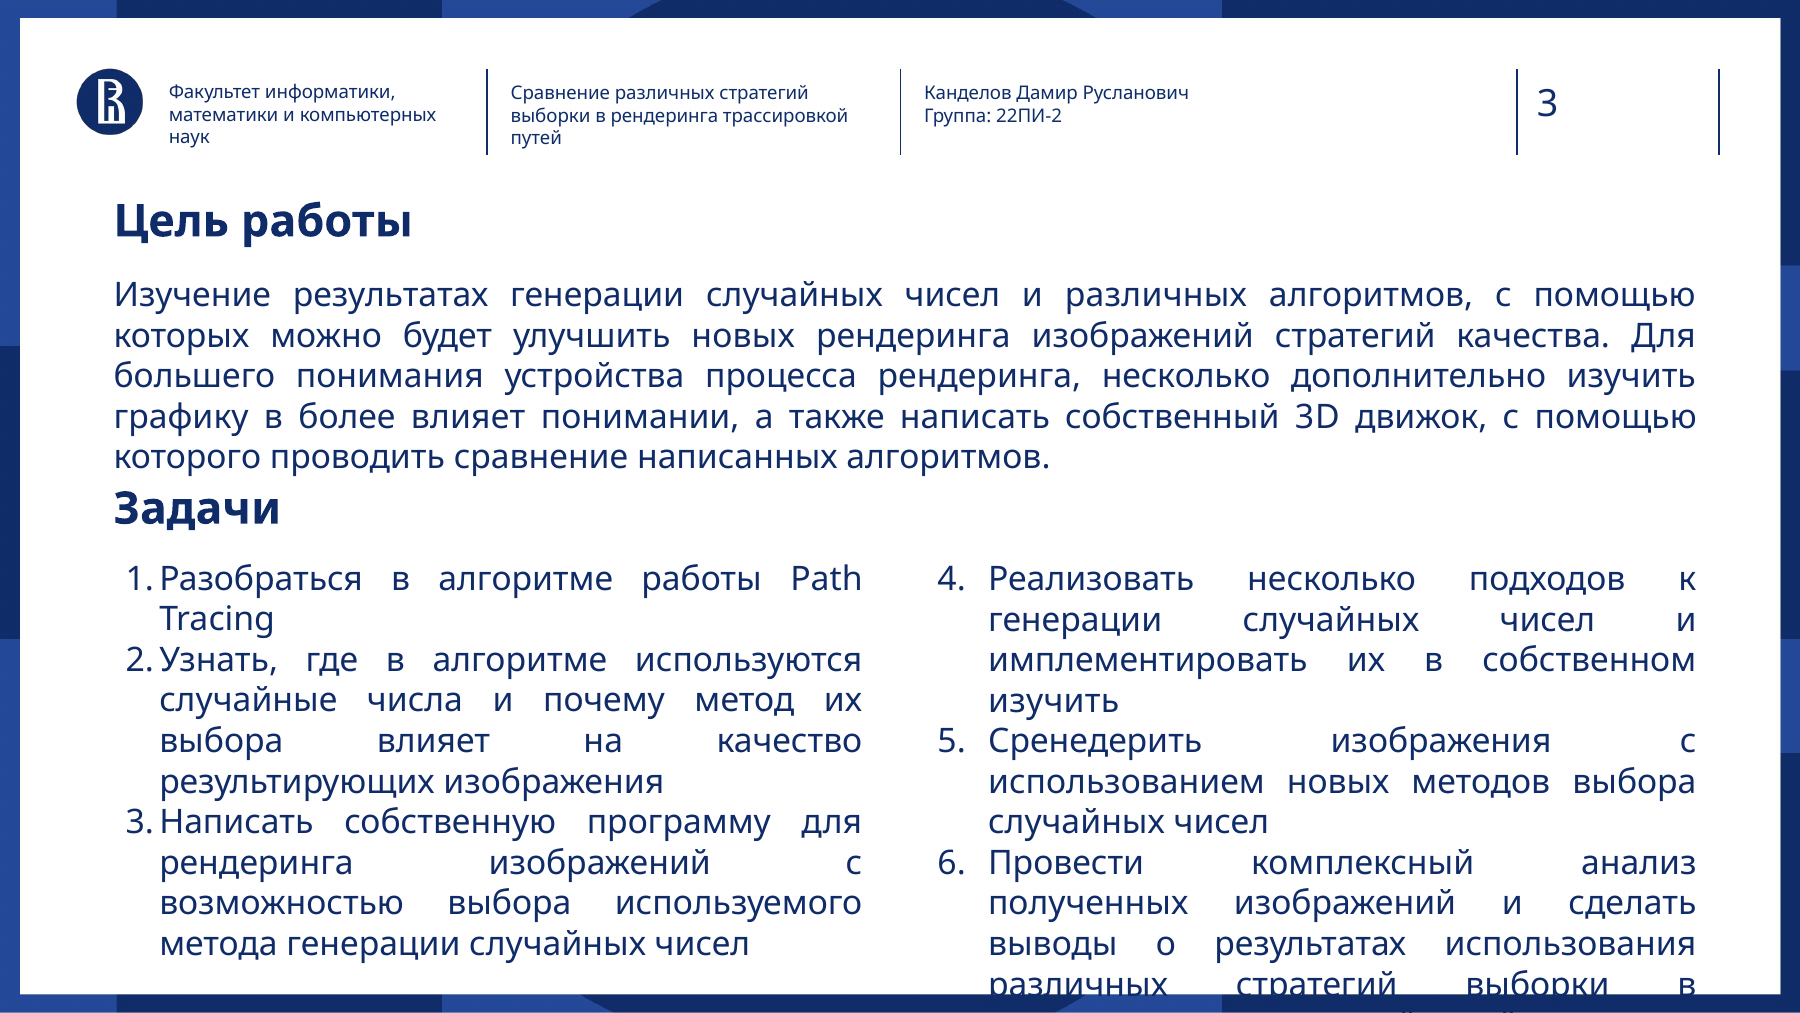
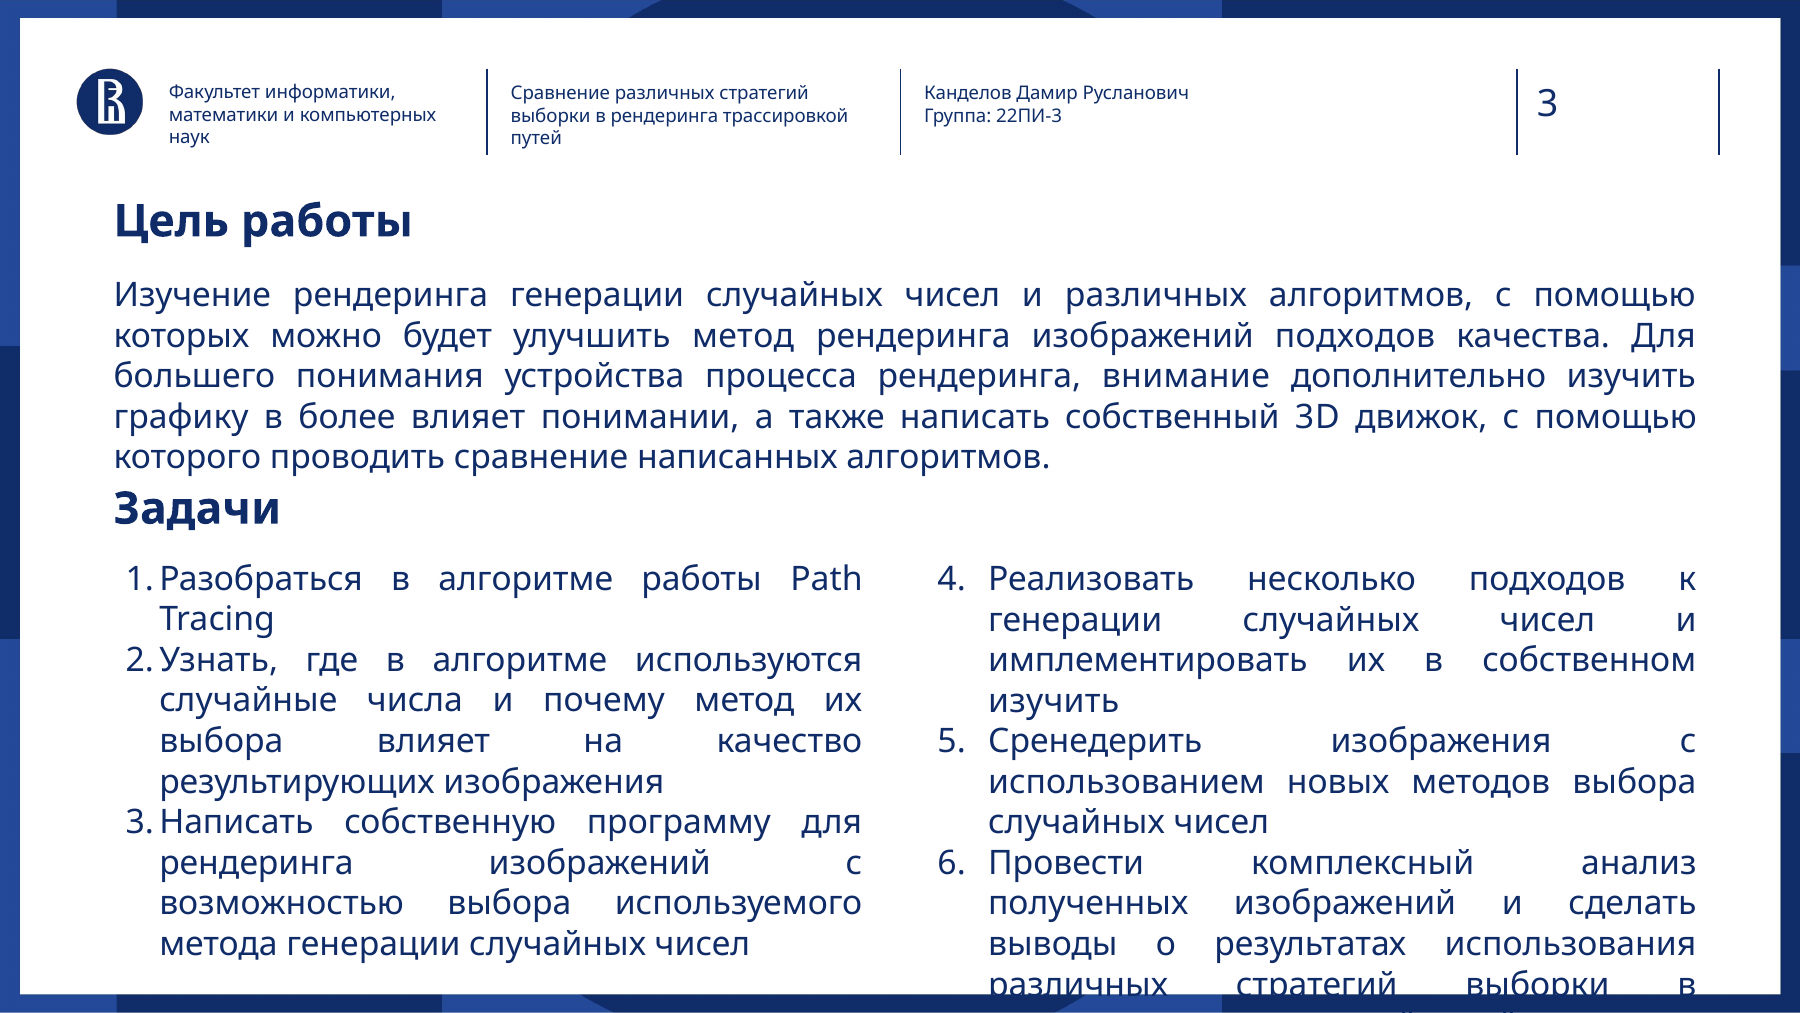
22ПИ-2: 22ПИ-2 -> 22ПИ-3 (1029, 116)
Изучение результатах: результатах -> рендеринга (391, 295)
улучшить новых: новых -> метод (743, 336)
изображений стратегий: стратегий -> подходов (1355, 336)
рендеринга несколько: несколько -> внимание (1186, 376)
